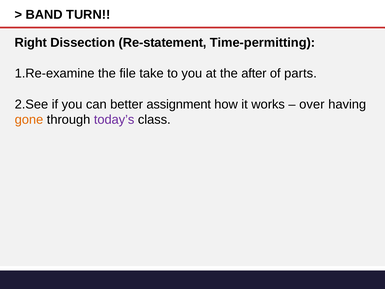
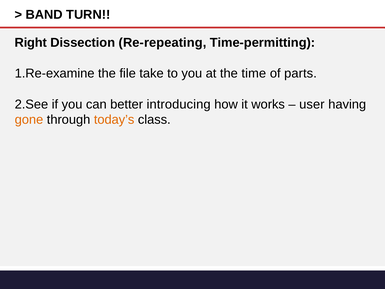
Re-statement: Re-statement -> Re-repeating (163, 43)
after: after -> time (254, 73)
assignment: assignment -> introducing (179, 104)
over: over -> user (312, 104)
today’s colour: purple -> orange (114, 120)
